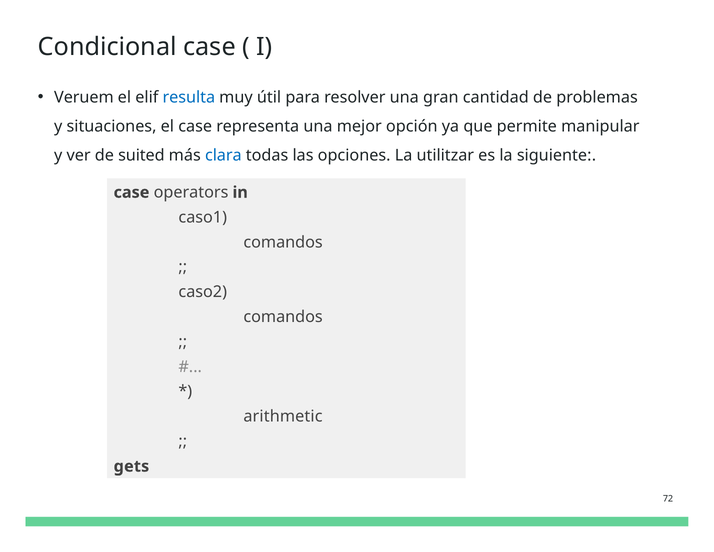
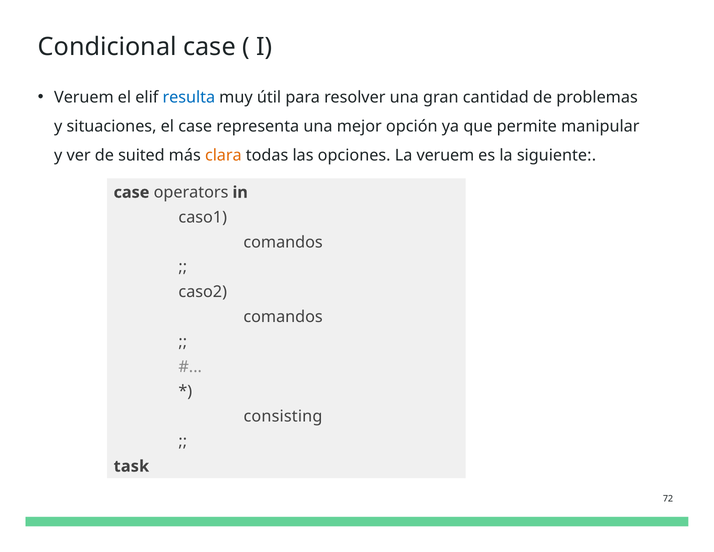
clara colour: blue -> orange (223, 156)
La utilitzar: utilitzar -> veruem (445, 156)
arithmetic: arithmetic -> consisting (283, 416)
gets: gets -> task (131, 466)
